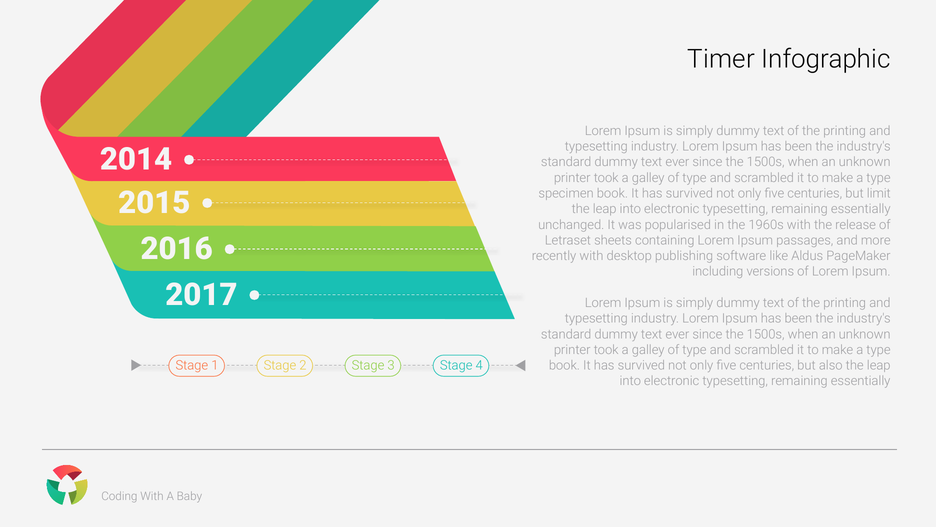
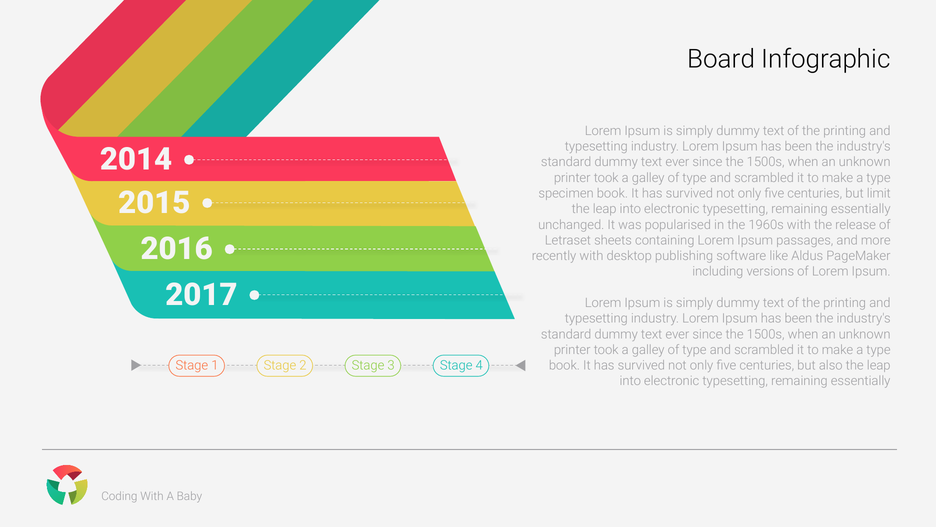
Timer: Timer -> Board (721, 59)
